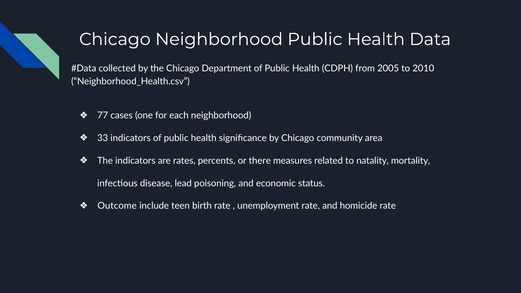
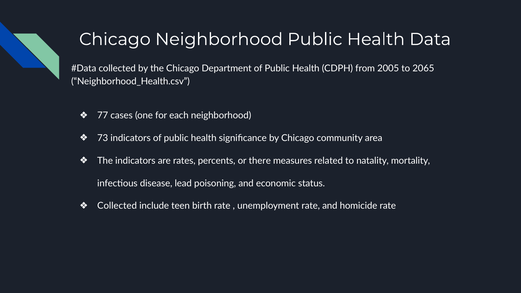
2010: 2010 -> 2065 (423, 68)
33: 33 -> 73 (103, 138)
Outcome: Outcome -> Collected (117, 206)
